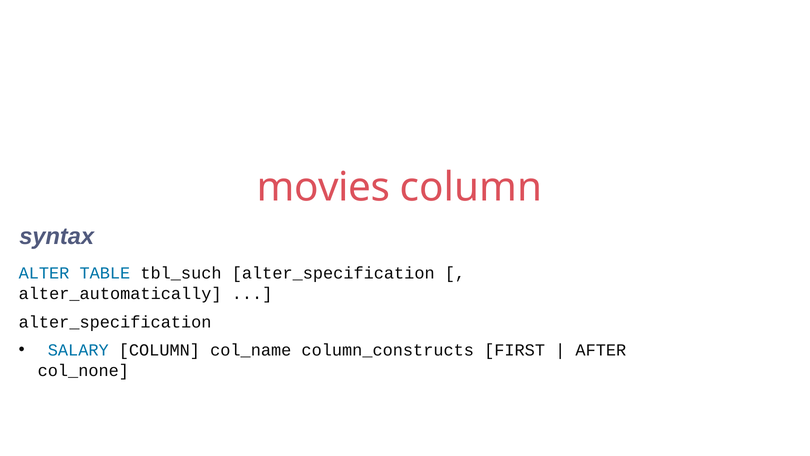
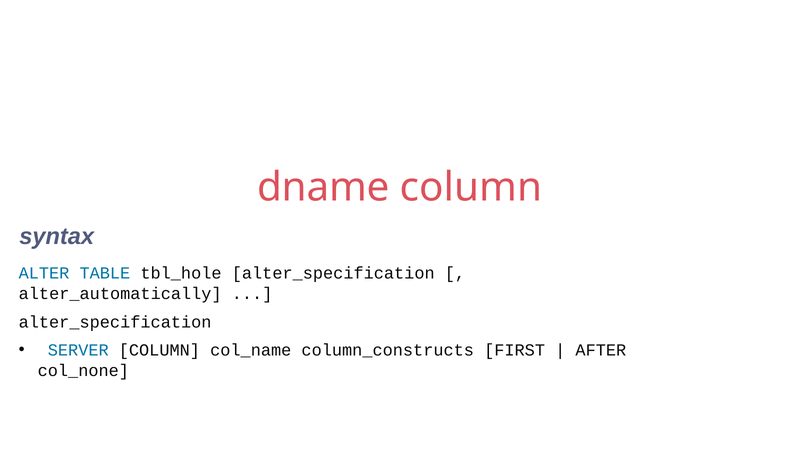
movies: movies -> dname (323, 187)
tbl_such: tbl_such -> tbl_hole (181, 273)
SALARY: SALARY -> SERVER (78, 350)
